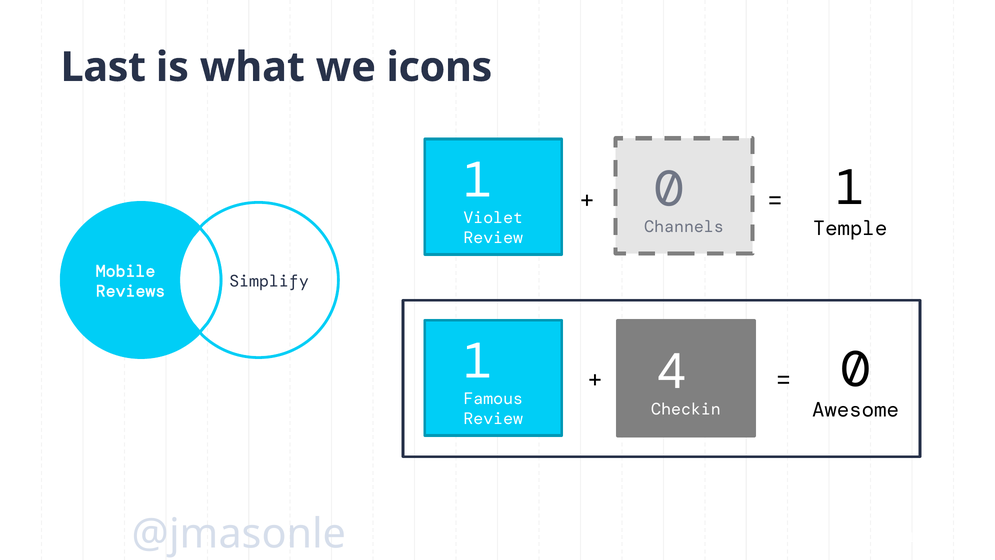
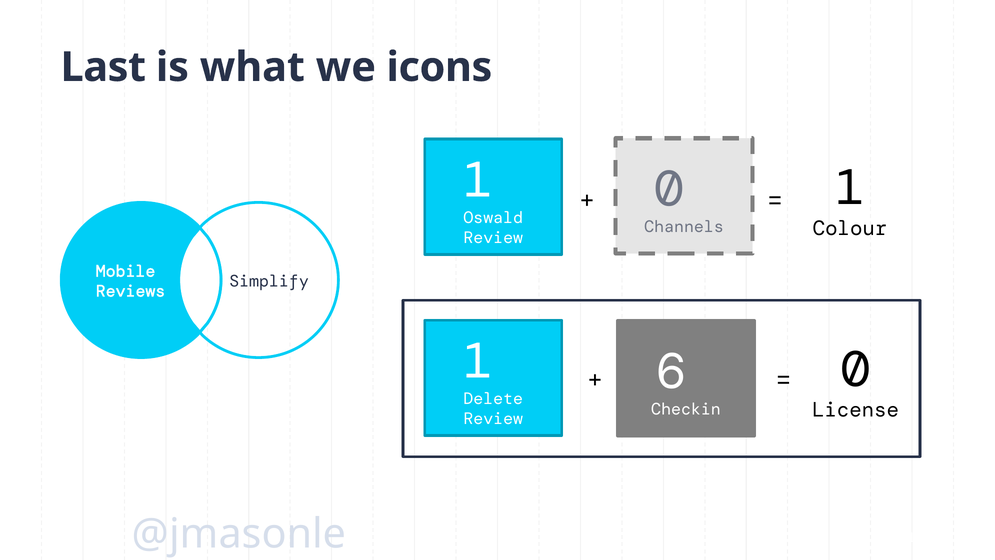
Violet: Violet -> Oswald (493, 218)
Temple: Temple -> Colour (850, 228)
4: 4 -> 6 (671, 372)
Famous: Famous -> Delete (493, 399)
Awesome: Awesome -> License (856, 410)
